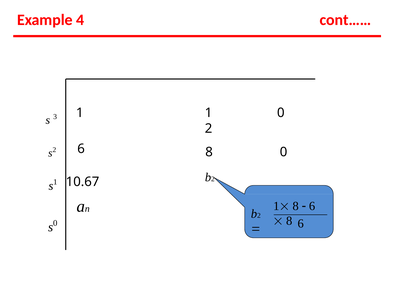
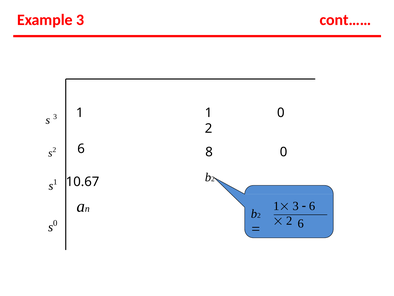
Example 4: 4 -> 3 (80, 20)
8: 8 -> 3 (296, 206)
8: 8 -> 2 (289, 221)
